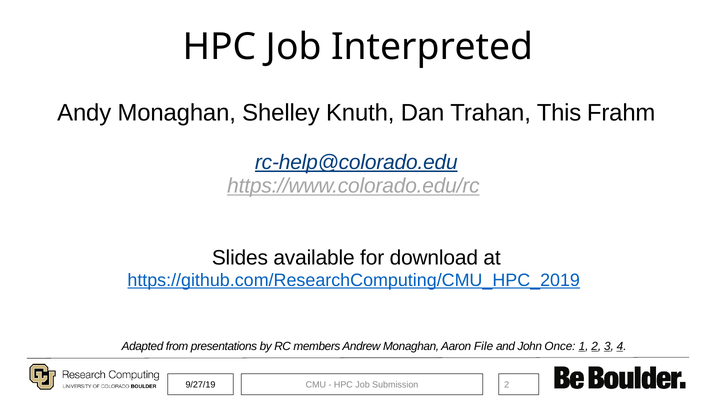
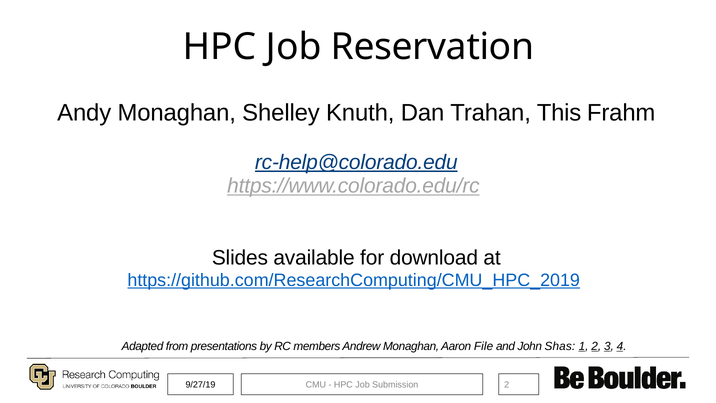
Interpreted: Interpreted -> Reservation (432, 47)
Once: Once -> Shas (560, 346)
